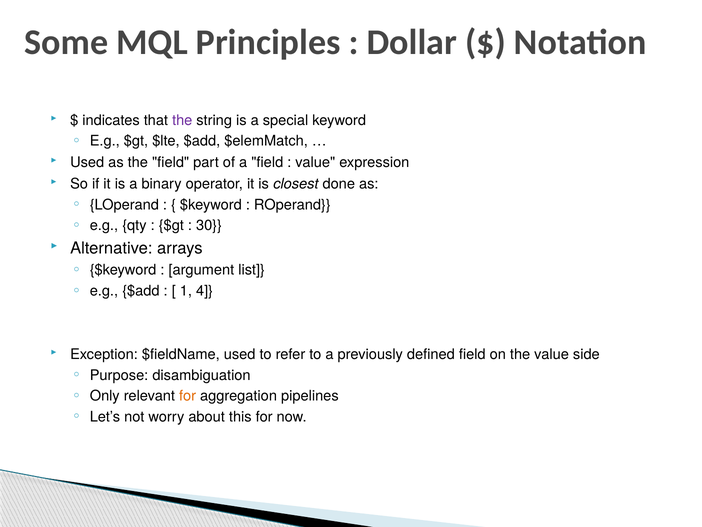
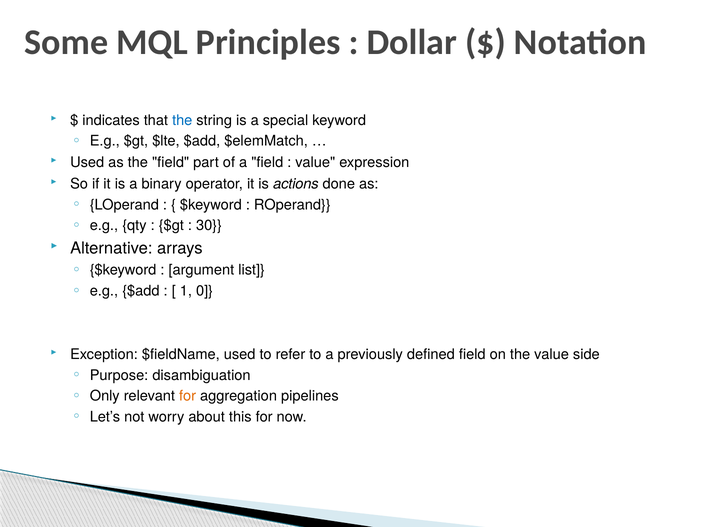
the colour: purple -> blue (182, 120)
closest: closest -> actions (296, 184)
4: 4 -> 0 (205, 291)
